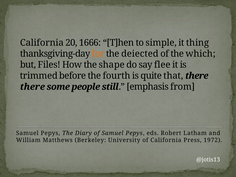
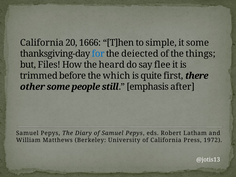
it thing: thing -> some (198, 43)
for colour: orange -> blue (98, 54)
which: which -> things (201, 54)
shape: shape -> heard (112, 65)
fourth: fourth -> which (116, 76)
that: that -> first (173, 76)
there: there -> other (33, 87)
from: from -> after (183, 87)
